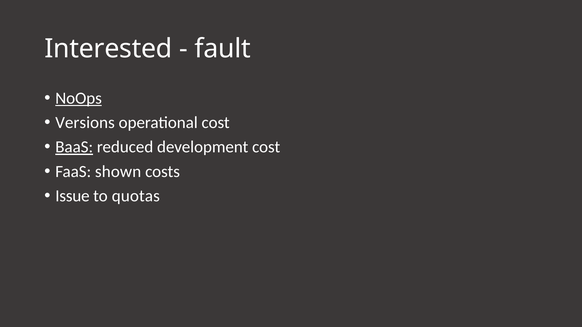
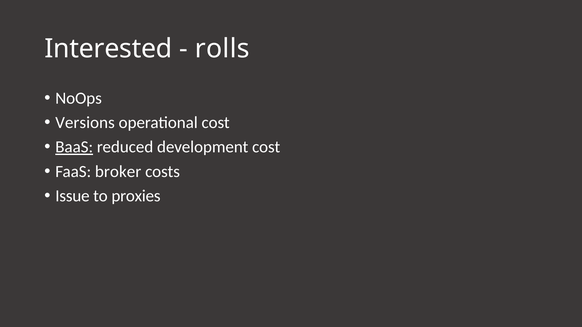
fault: fault -> rolls (222, 49)
NoOps underline: present -> none (79, 98)
shown: shown -> broker (118, 172)
quotas: quotas -> proxies (136, 196)
